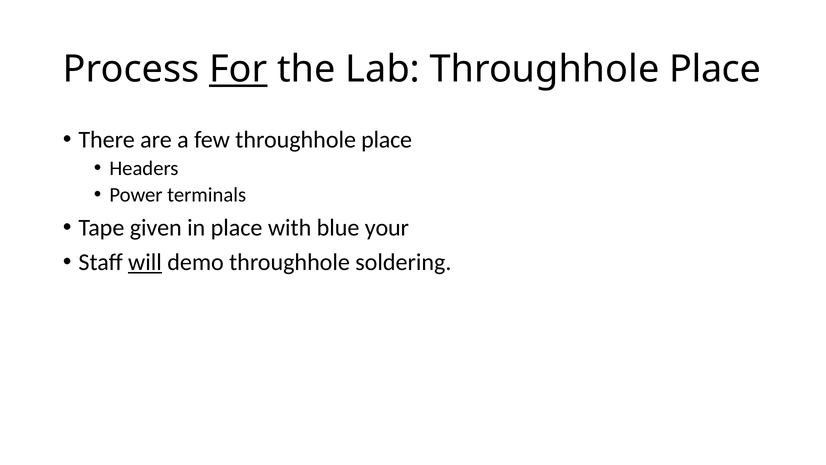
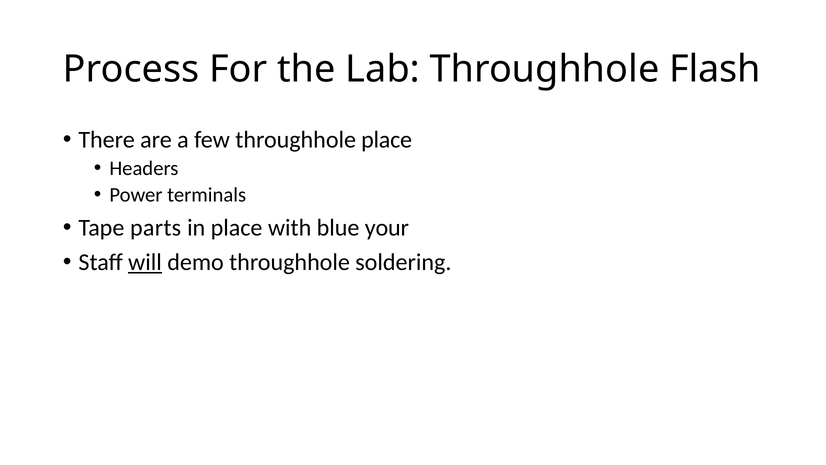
For underline: present -> none (238, 69)
Lab Throughhole Place: Place -> Flash (715, 69)
given: given -> parts (156, 227)
